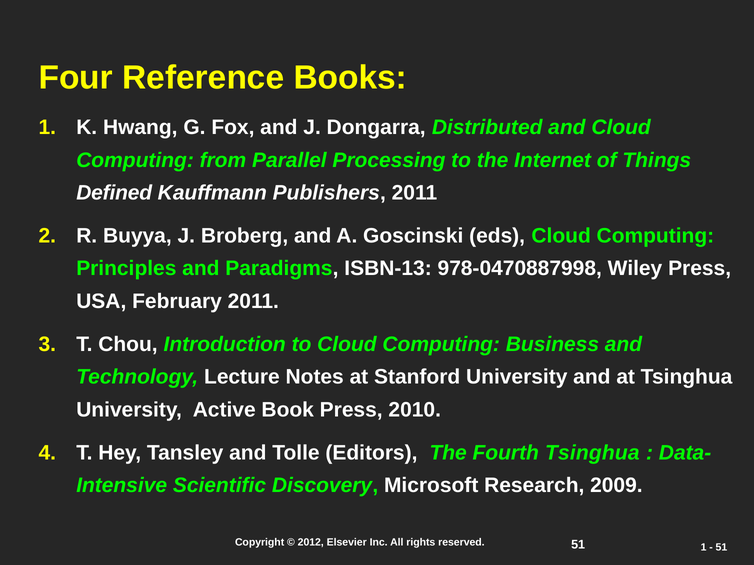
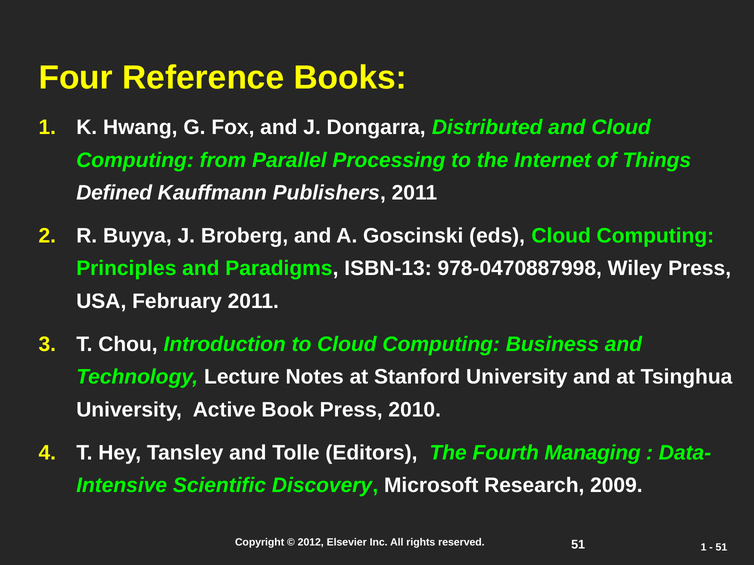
Fourth Tsinghua: Tsinghua -> Managing (593, 453)
